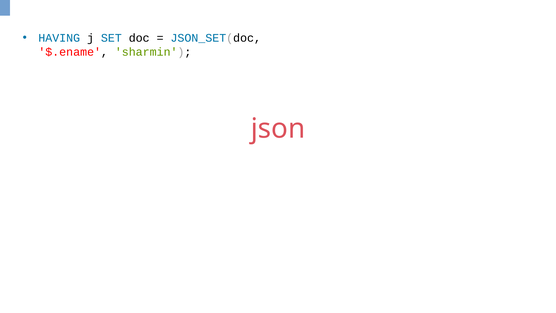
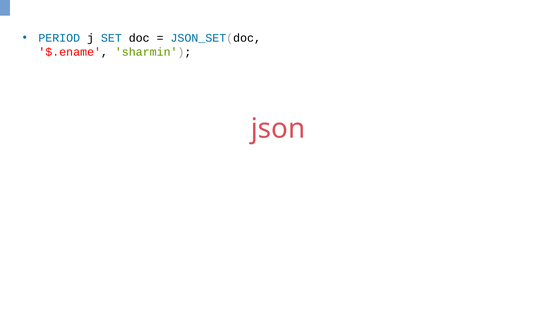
HAVING: HAVING -> PERIOD (59, 38)
